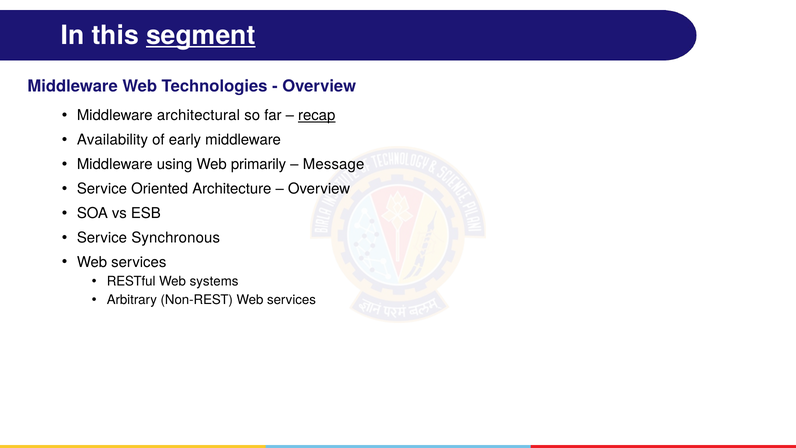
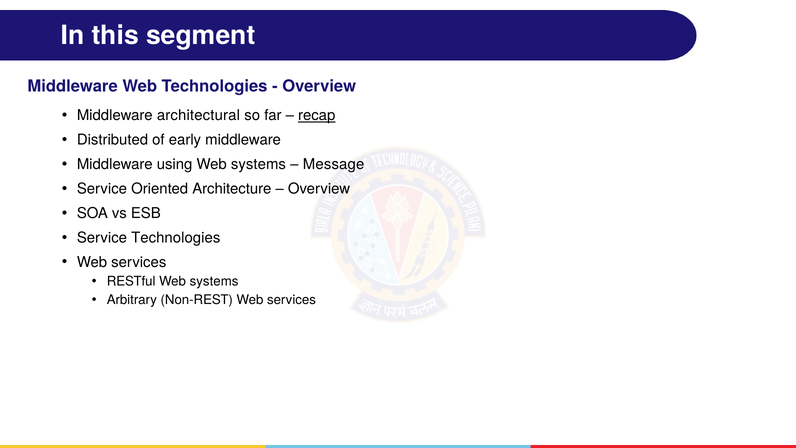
segment underline: present -> none (201, 35)
Availability: Availability -> Distributed (113, 140)
using Web primarily: primarily -> systems (258, 164)
Service Synchronous: Synchronous -> Technologies (176, 238)
